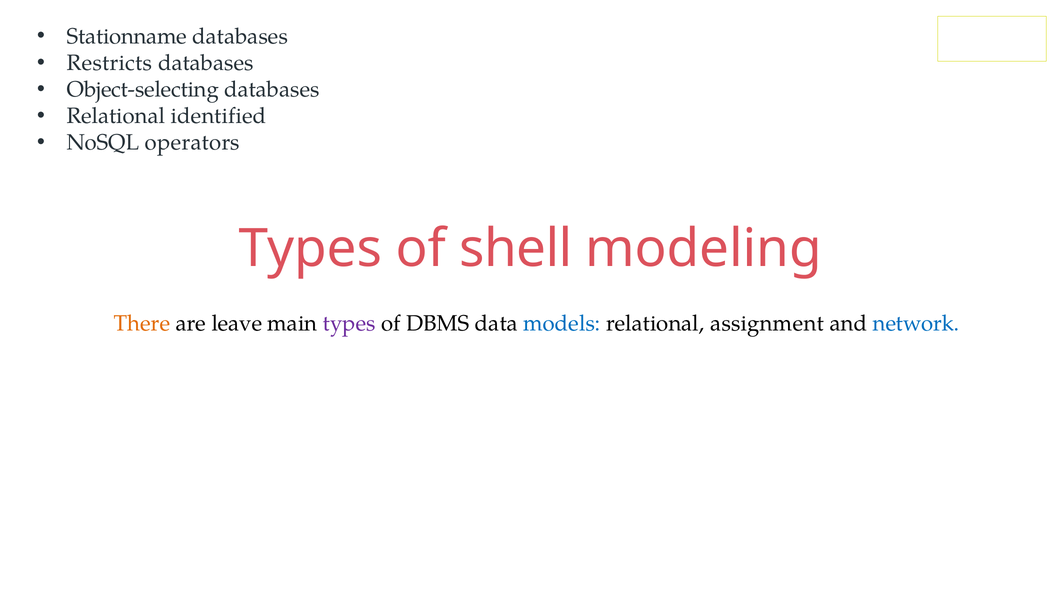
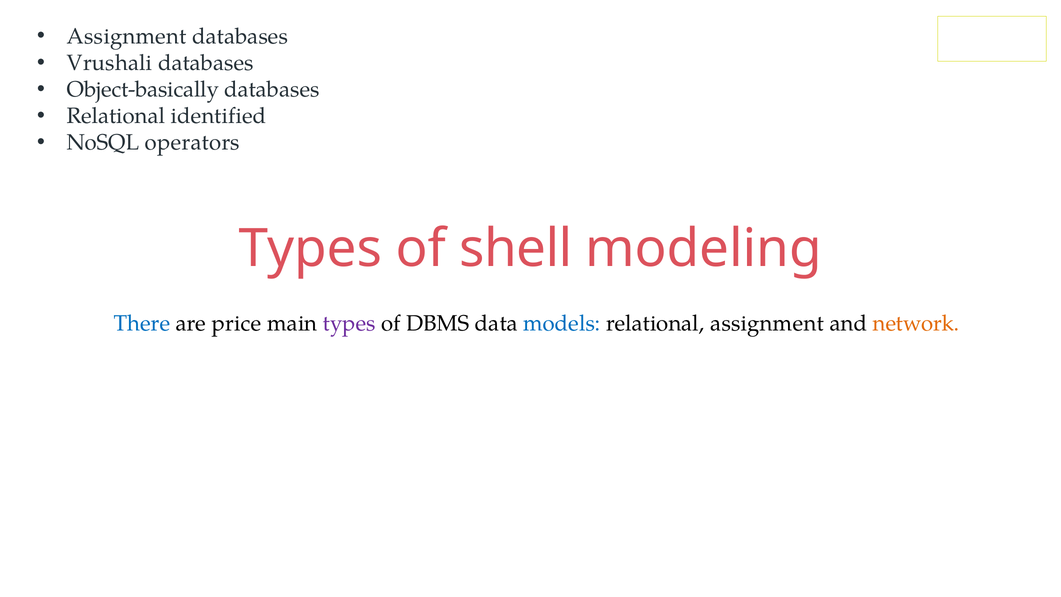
Stationname: Stationname -> Assignment (127, 36)
Restricts: Restricts -> Vrushali (110, 63)
Object-selecting: Object-selecting -> Object-basically (143, 89)
There colour: orange -> blue (142, 323)
leave: leave -> price (237, 323)
network colour: blue -> orange (916, 323)
